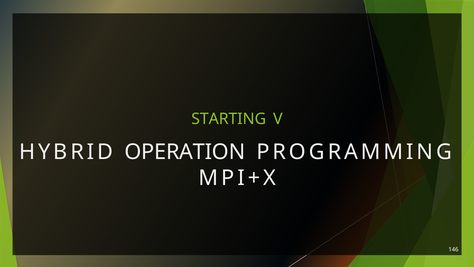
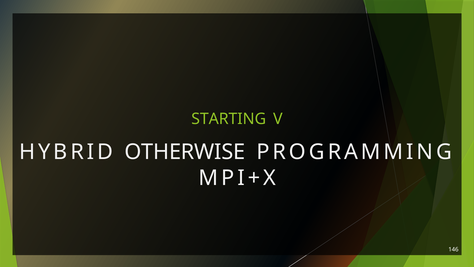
OPERATION: OPERATION -> OTHERWISE (185, 152)
